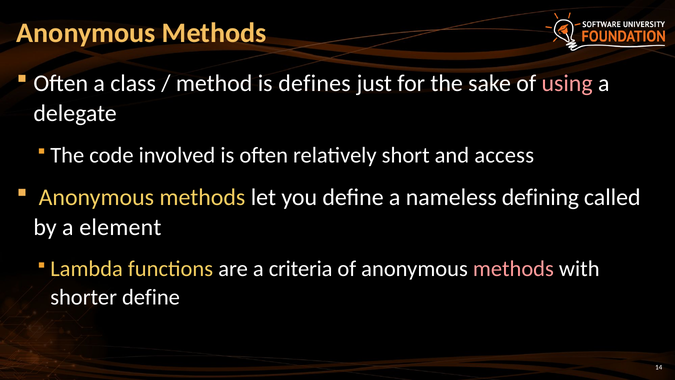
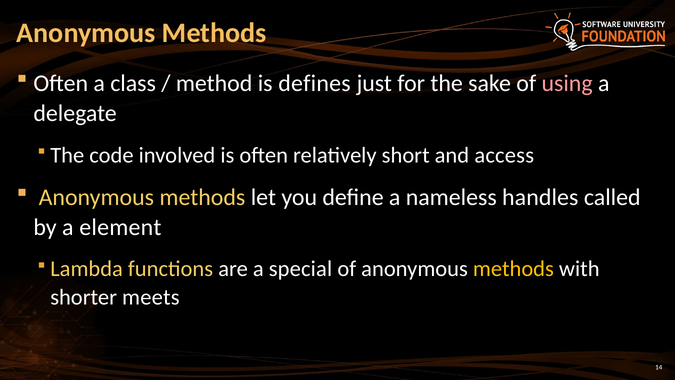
defining: defining -> handles (540, 197)
criteria: criteria -> special (300, 269)
methods colour: pink -> yellow (513, 269)
shorter define: define -> meets (151, 297)
